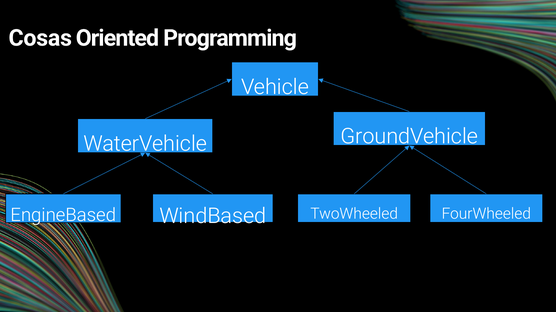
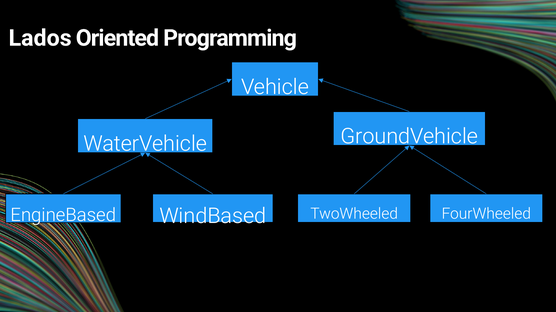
Cosas: Cosas -> Lados (40, 38)
